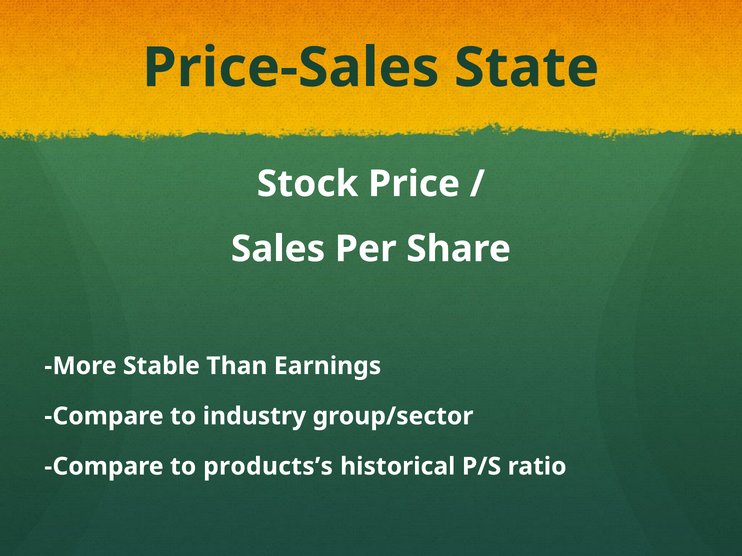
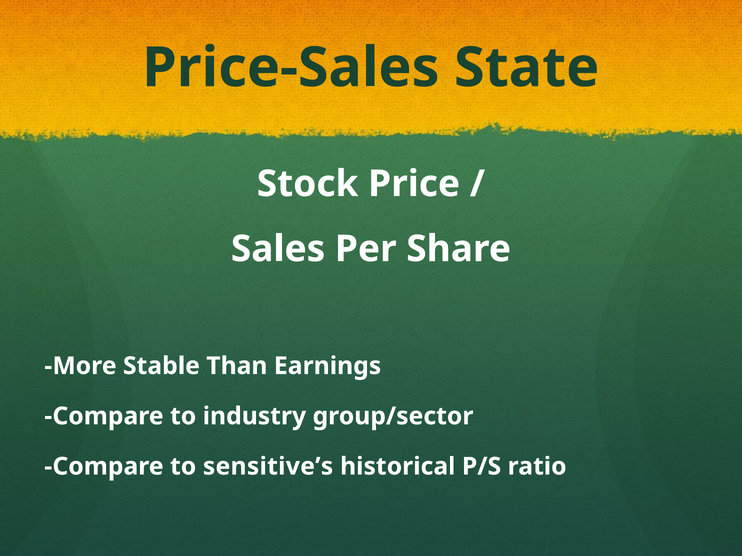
products’s: products’s -> sensitive’s (268, 467)
